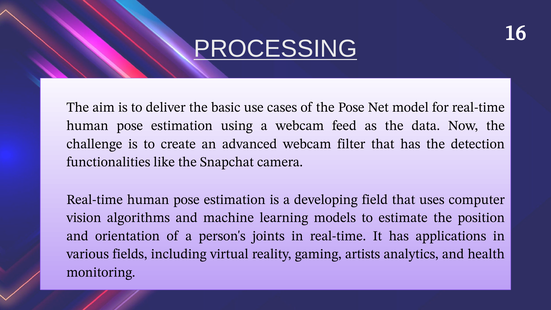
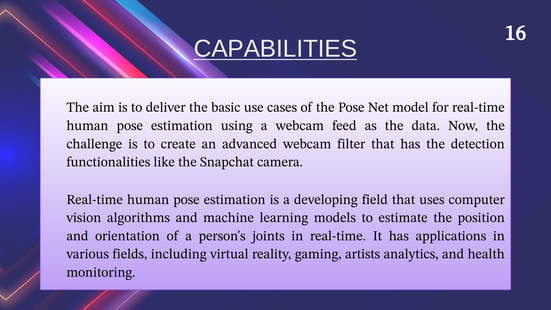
PROCESSING: PROCESSING -> CAPABILITIES (275, 49)
